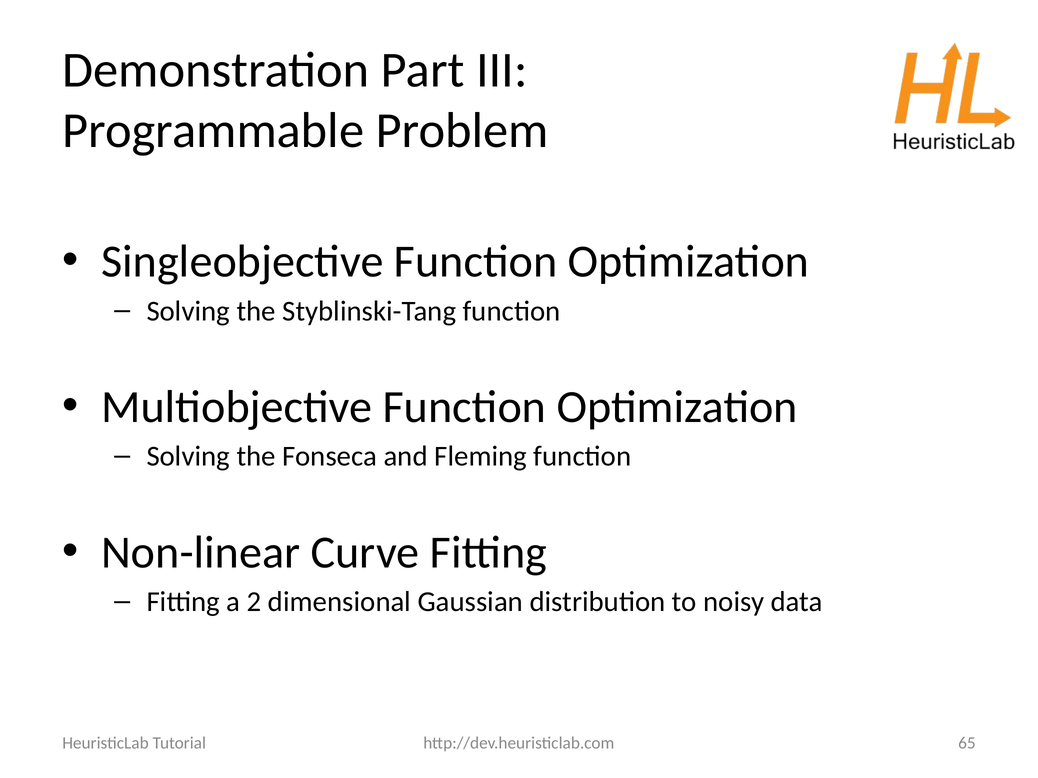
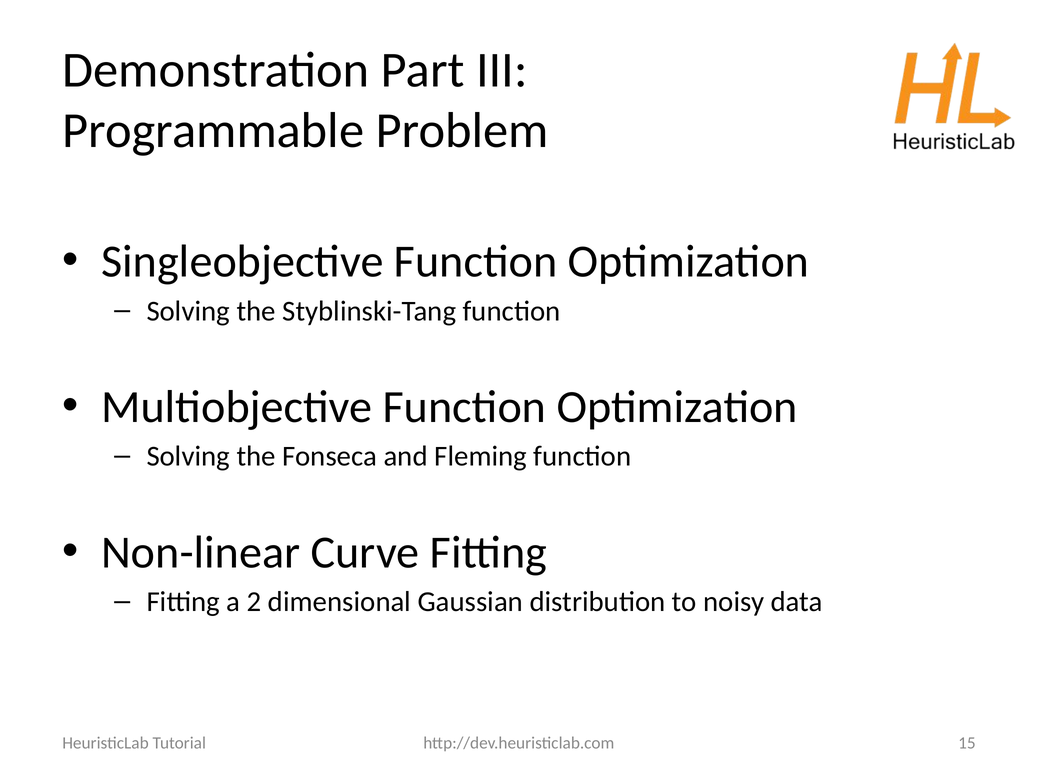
65: 65 -> 15 (967, 743)
